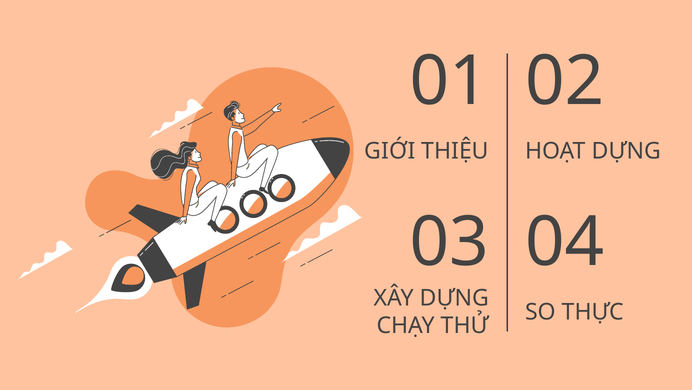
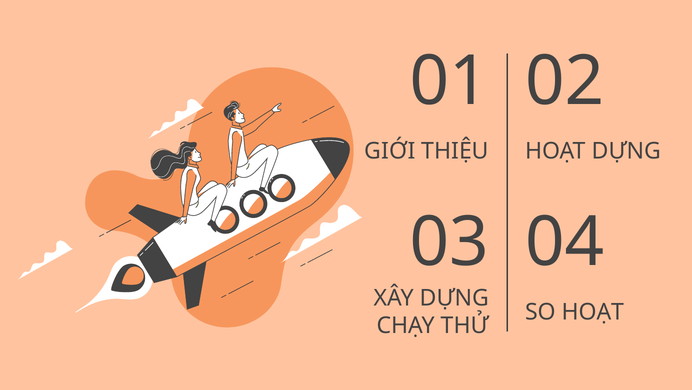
SO THỰC: THỰC -> HOẠT (593, 311)
